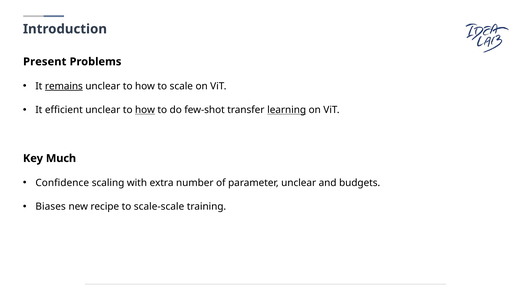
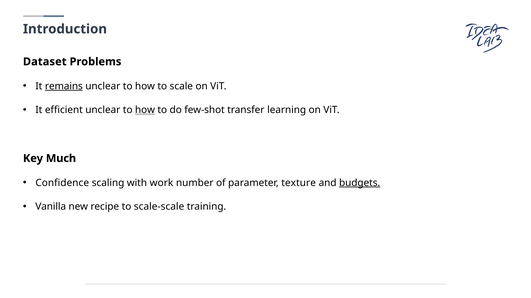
Present: Present -> Dataset (45, 62)
learning underline: present -> none (287, 110)
extra: extra -> work (161, 183)
parameter unclear: unclear -> texture (299, 183)
budgets underline: none -> present (360, 183)
Biases: Biases -> Vanilla (51, 207)
